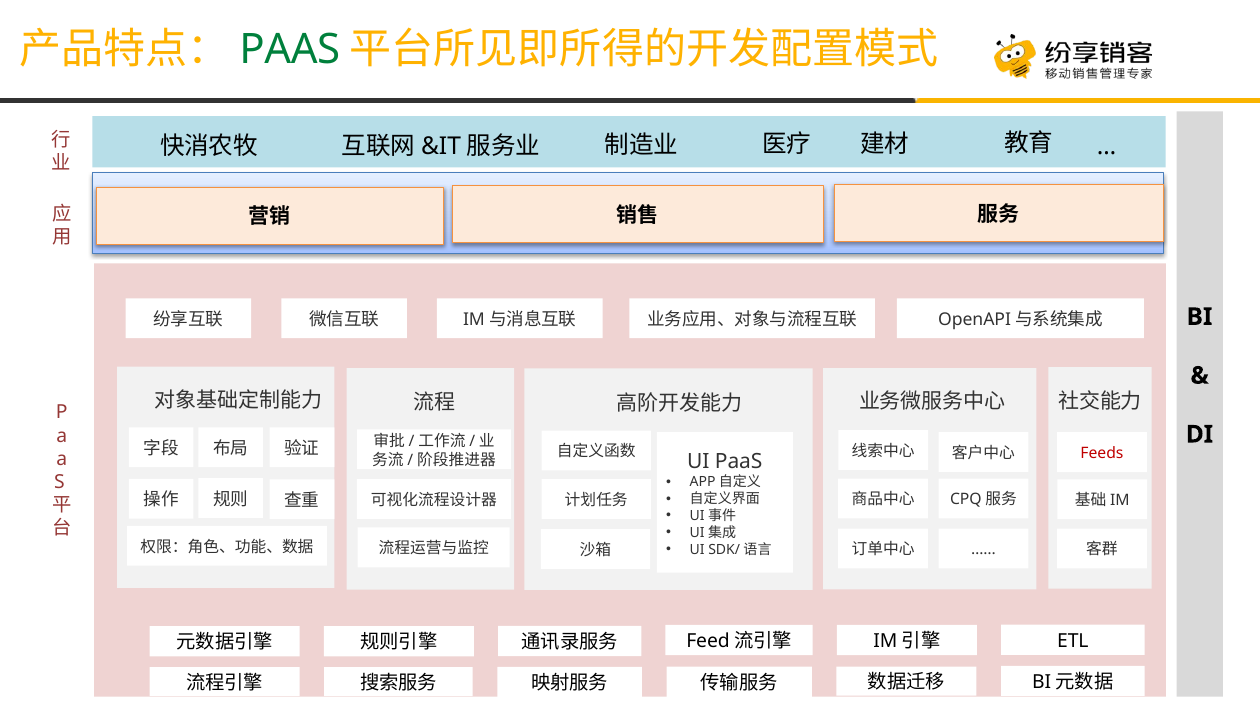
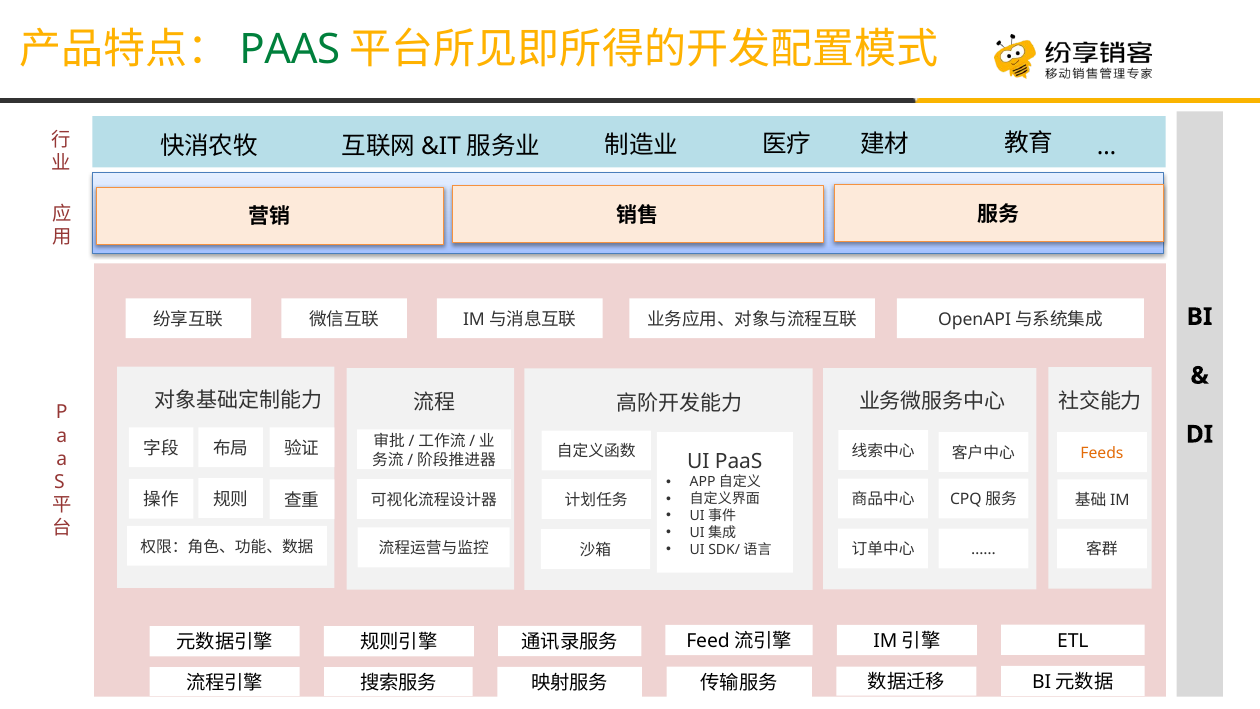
Feeds colour: red -> orange (1102, 453)
